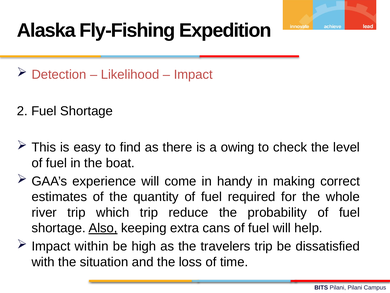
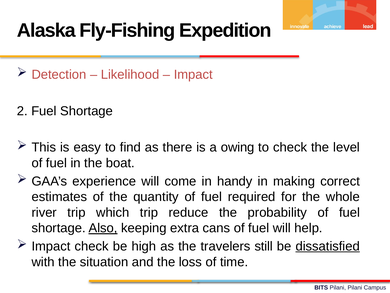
Impact within: within -> check (92, 246)
travelers trip: trip -> still (264, 246)
dissatisfied underline: none -> present (328, 246)
